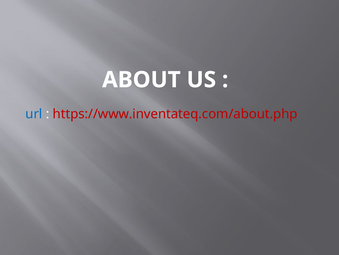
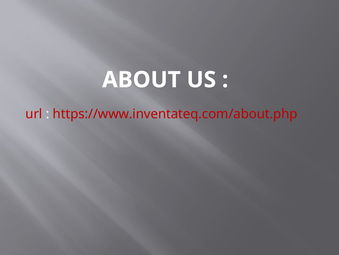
url colour: blue -> red (34, 114)
